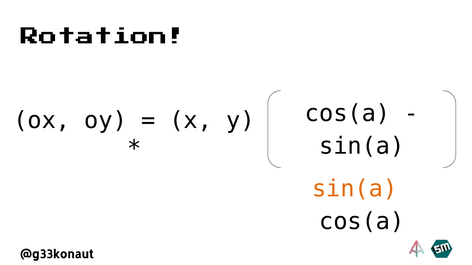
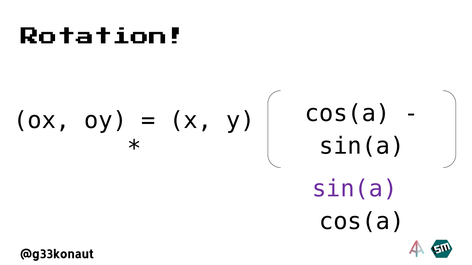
sin(a colour: orange -> purple (355, 189)
